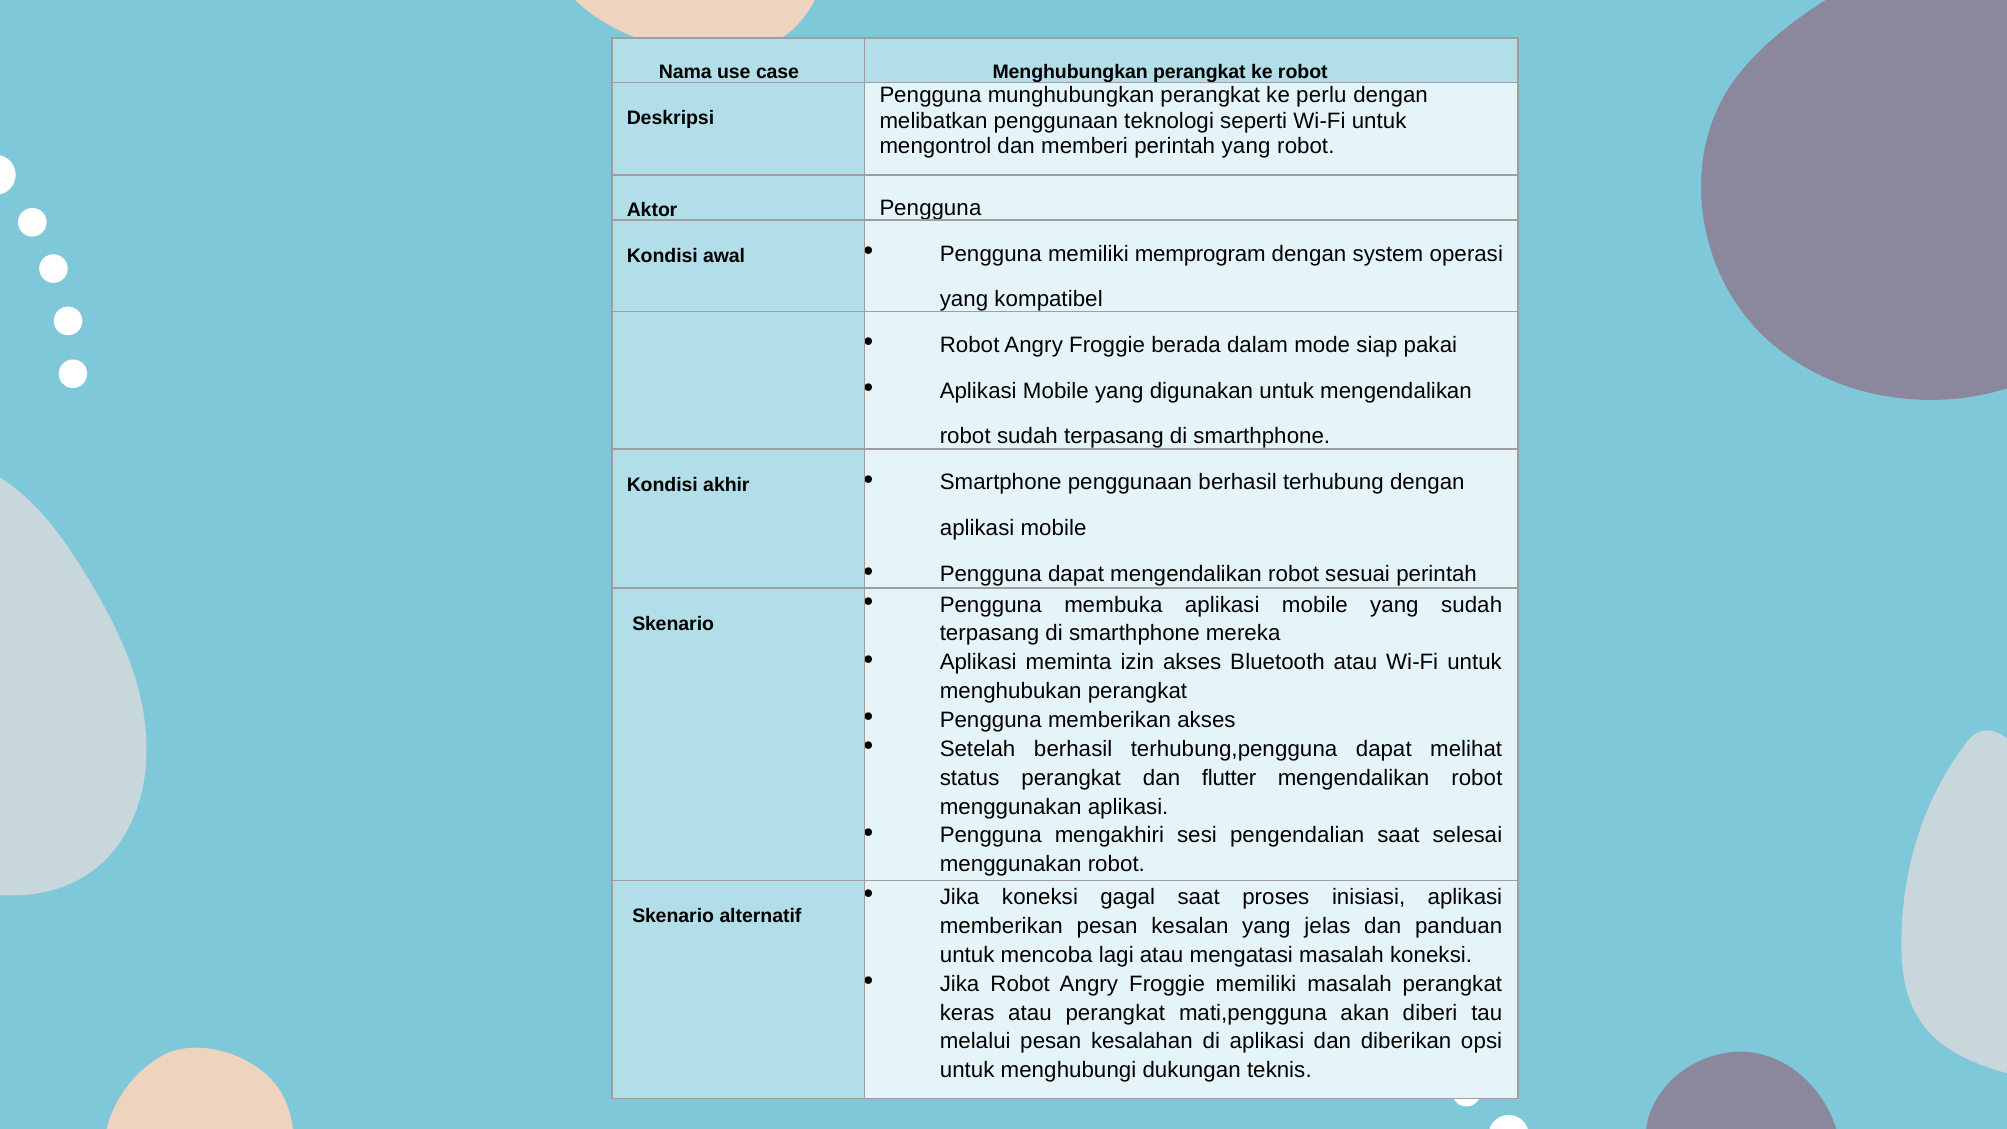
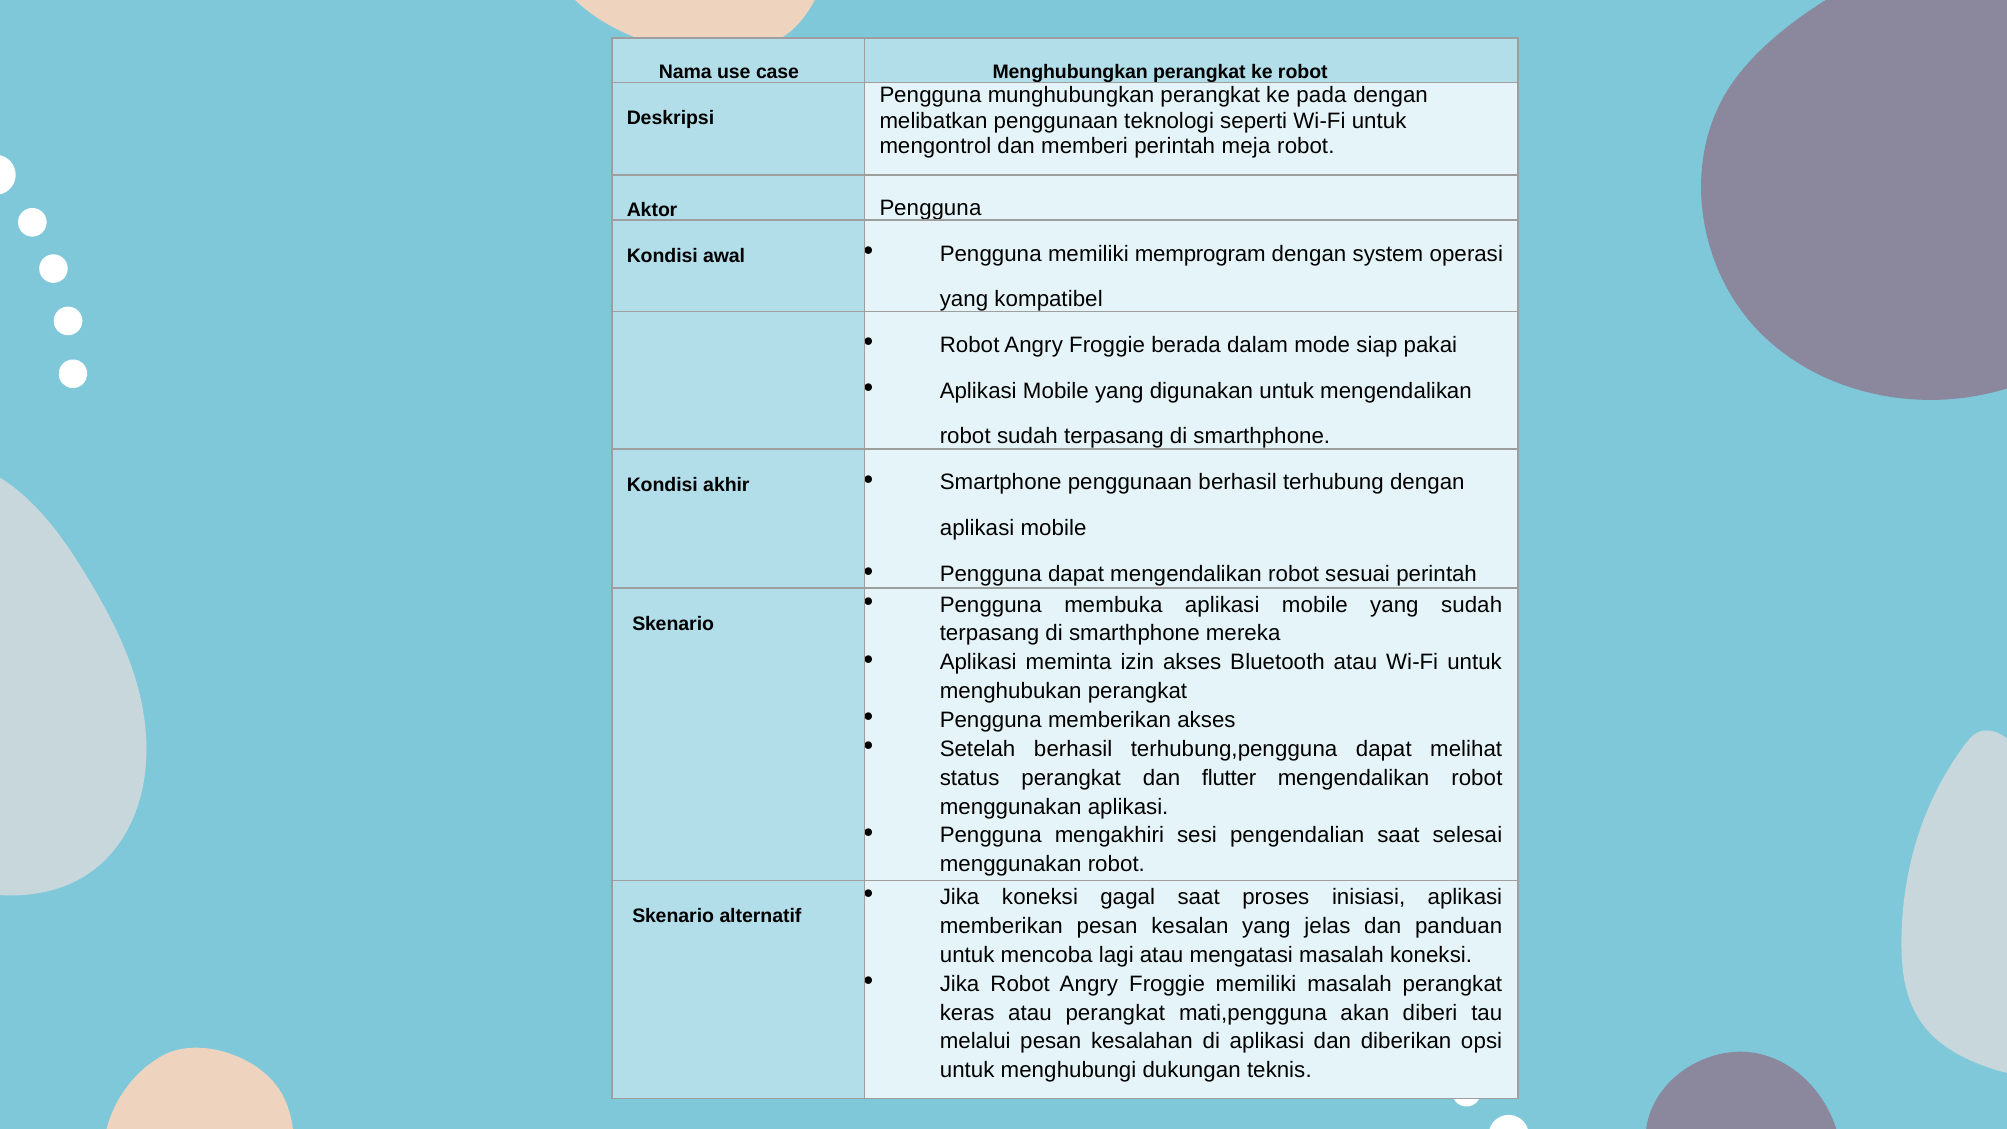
perlu: perlu -> pada (1321, 96)
perintah yang: yang -> meja (1246, 146)
